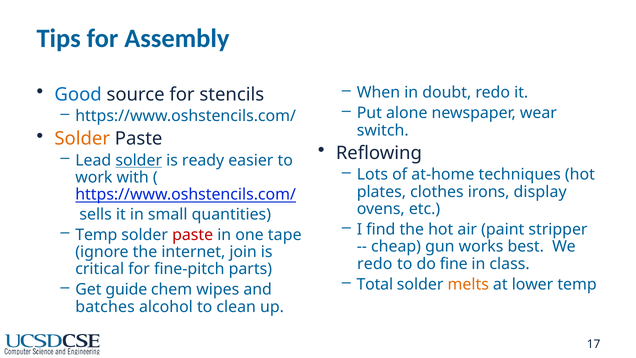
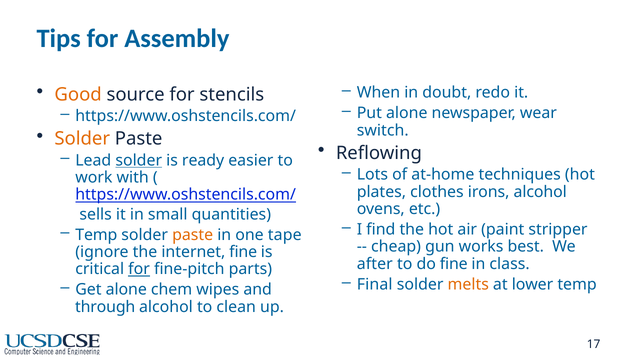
Good colour: blue -> orange (78, 94)
irons display: display -> alcohol (540, 192)
paste colour: red -> orange (193, 235)
internet join: join -> fine (243, 252)
redo: redo -> after (375, 264)
for underline: none -> present (139, 269)
Total: Total -> Final (375, 284)
Get guide: guide -> alone (126, 289)
batches: batches -> through (105, 307)
